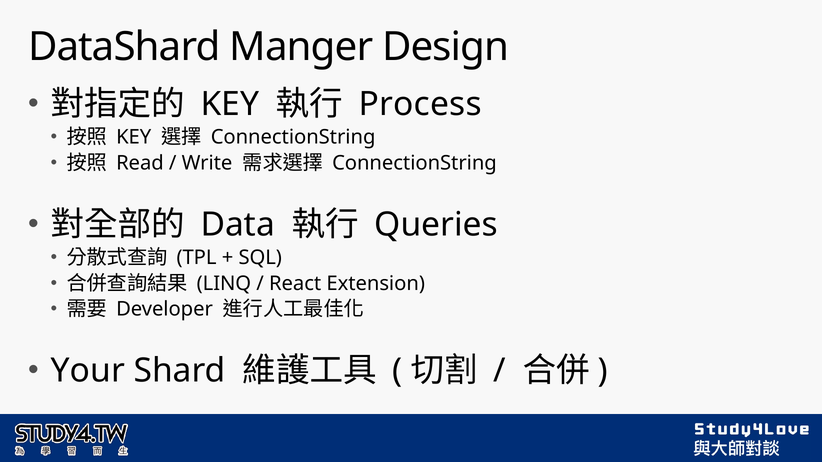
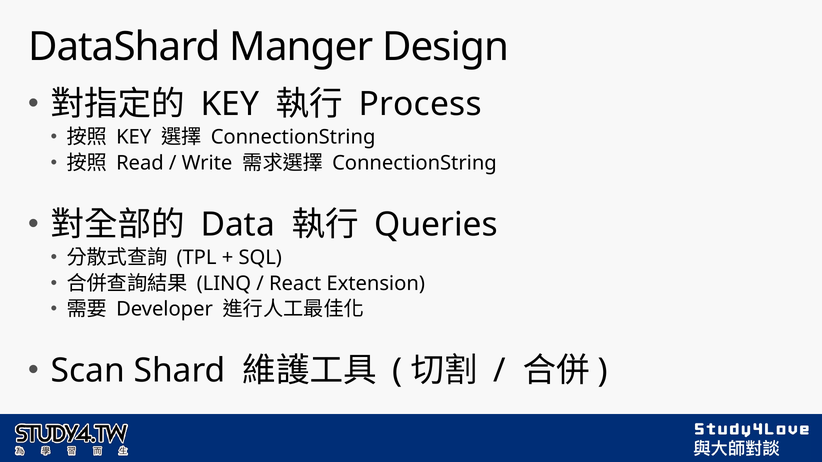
Your: Your -> Scan (88, 371)
